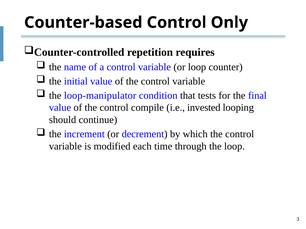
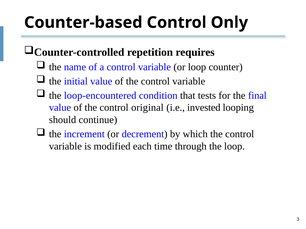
loop-manipulator: loop-manipulator -> loop-encountered (100, 96)
compile: compile -> original (147, 108)
